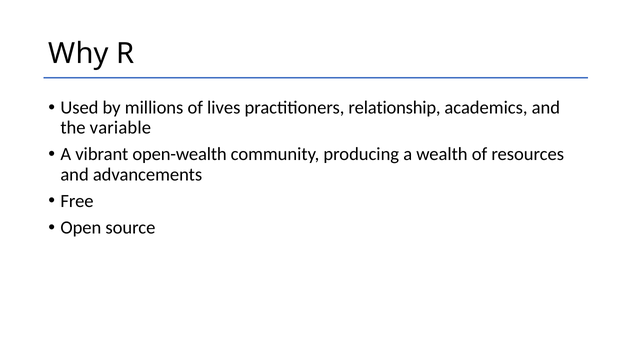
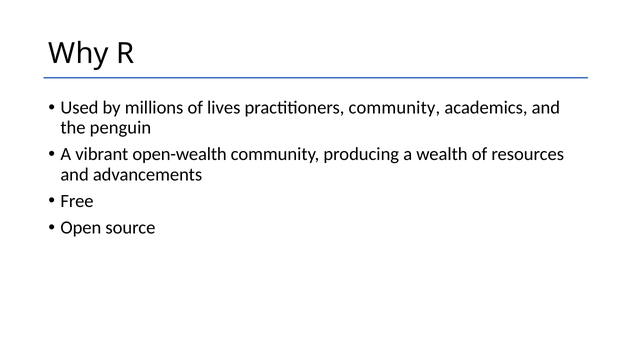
practitioners relationship: relationship -> community (394, 108)
variable: variable -> penguin (120, 128)
